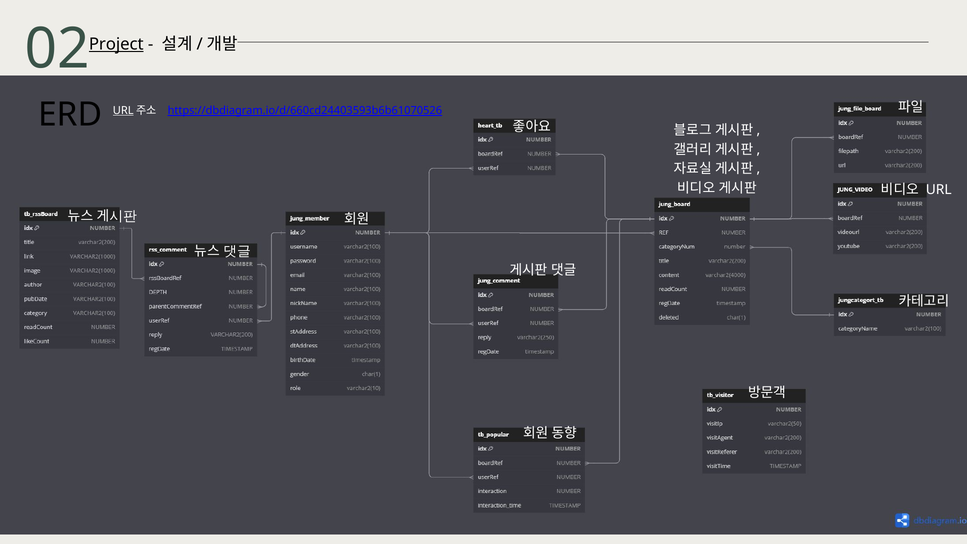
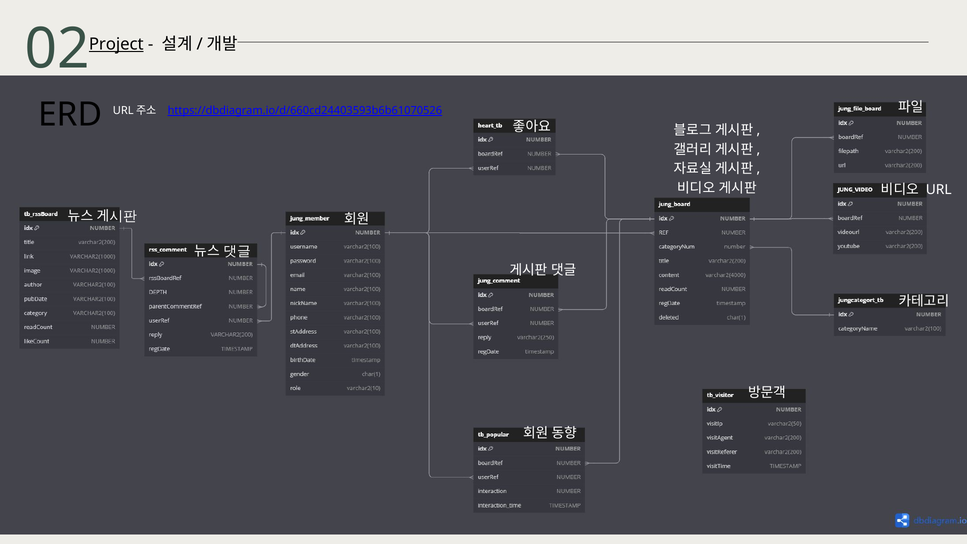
URL underline: present -> none (123, 110)
